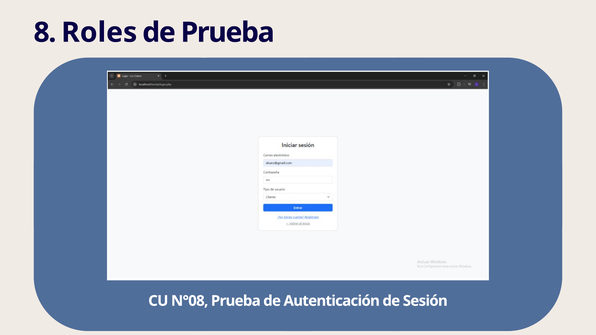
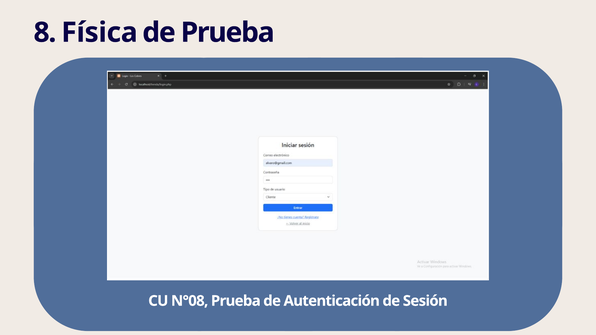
Roles: Roles -> Física (99, 33)
